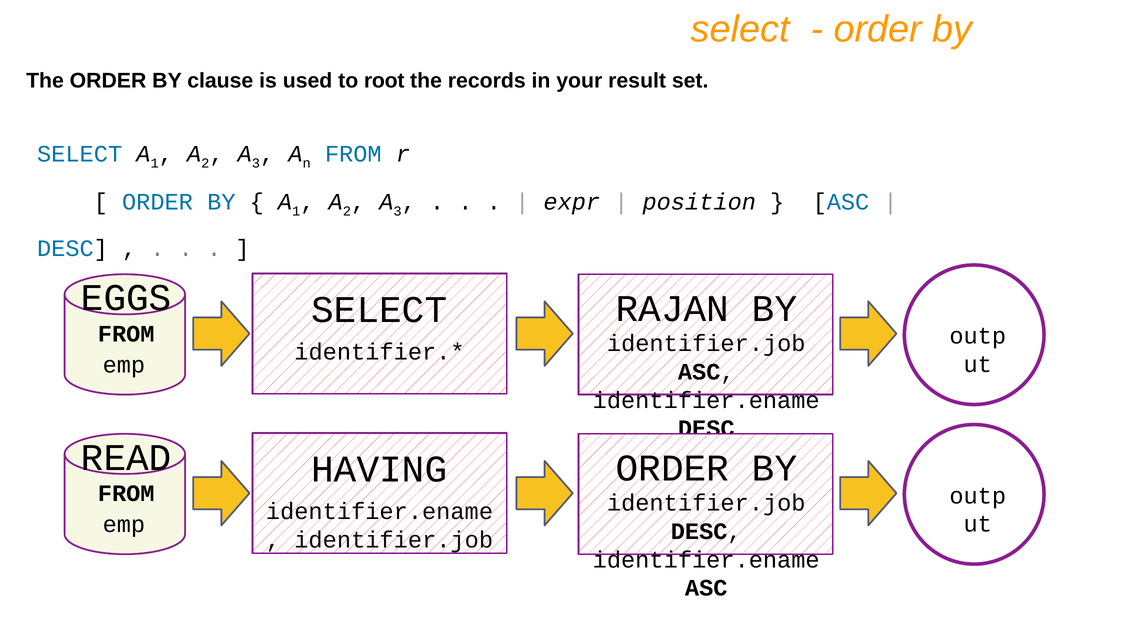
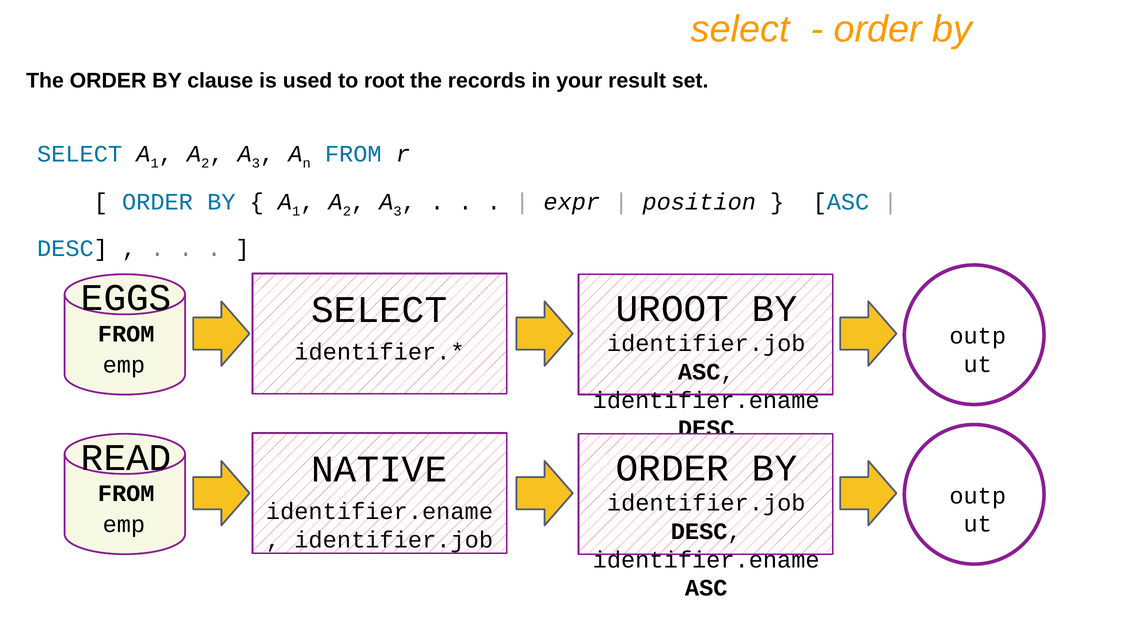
RAJAN: RAJAN -> UROOT (672, 309)
HAVING: HAVING -> NATIVE (379, 469)
